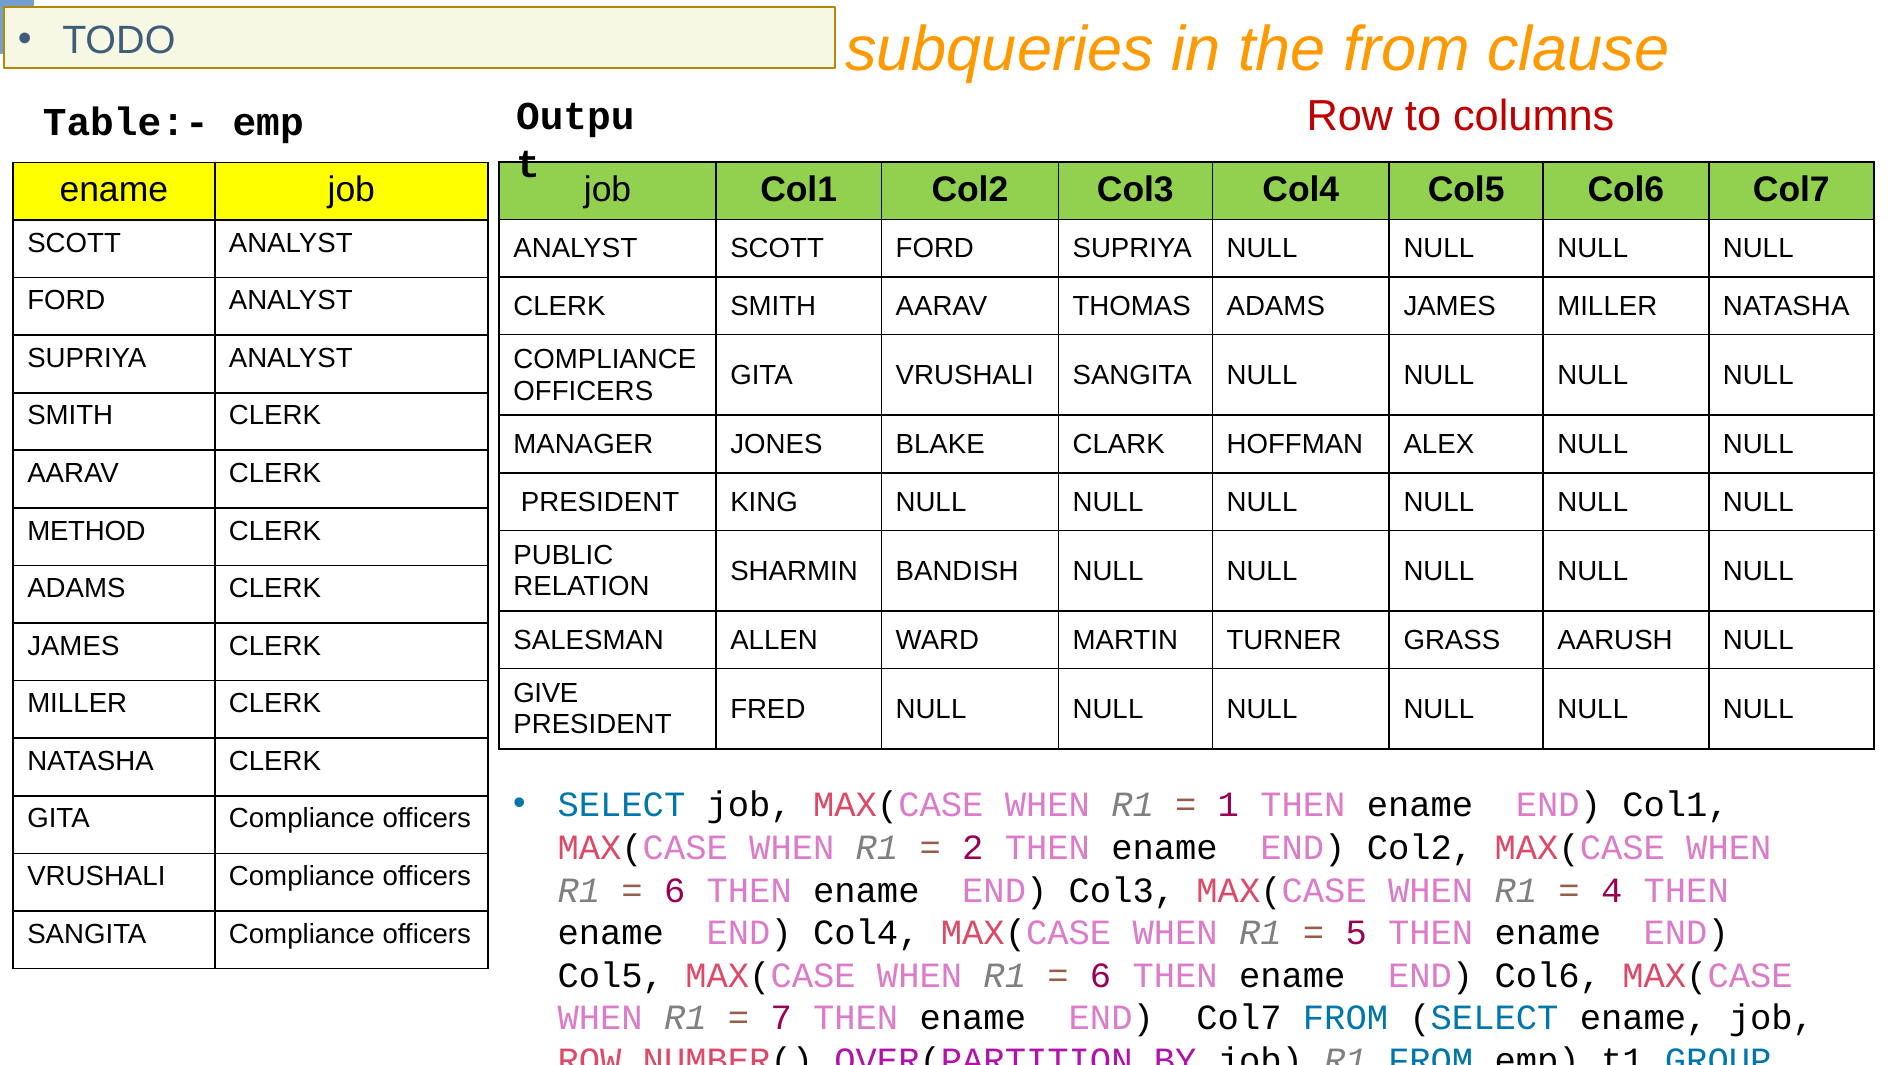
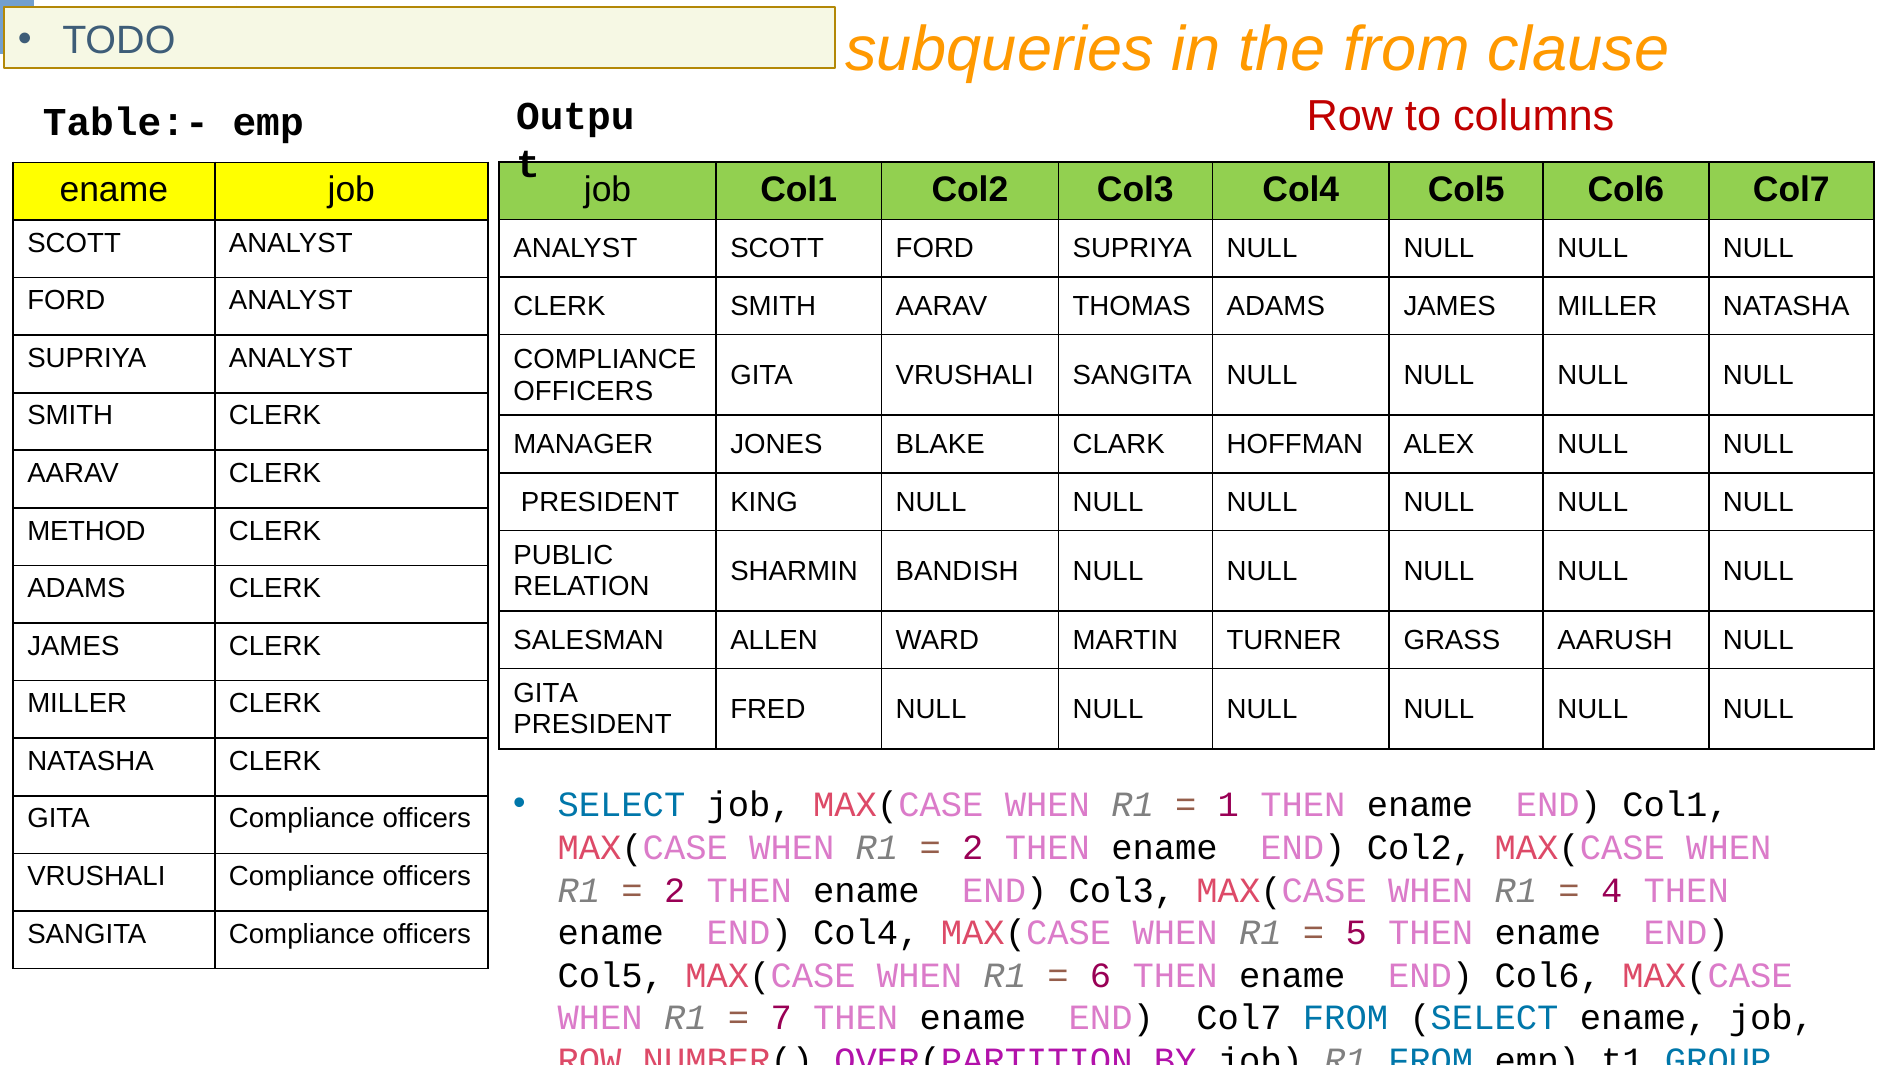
GIVE: GIVE -> GITA (546, 694)
6: 6 -> 2 (675, 890)
